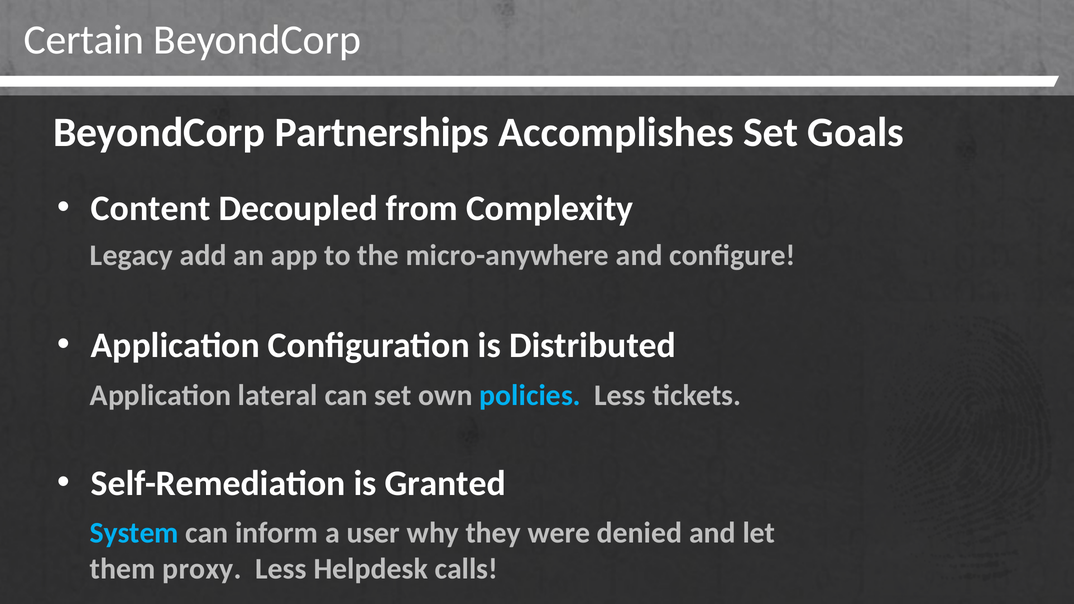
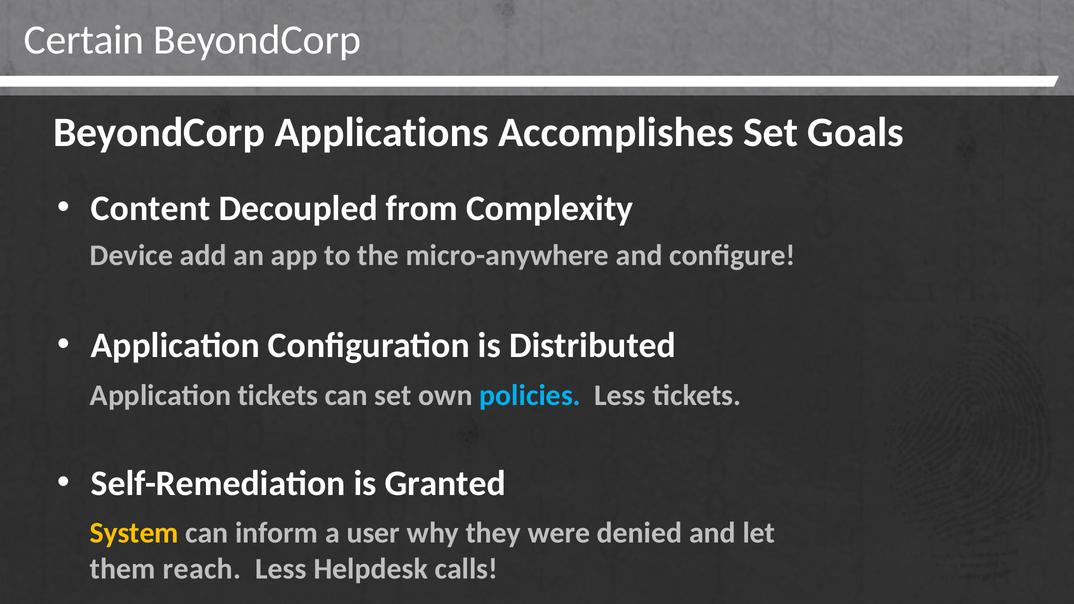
Partnerships: Partnerships -> Applications (382, 133)
Legacy: Legacy -> Device (131, 256)
Application lateral: lateral -> tickets (278, 396)
System colour: light blue -> yellow (134, 533)
proxy: proxy -> reach (202, 569)
